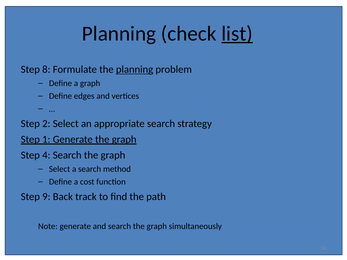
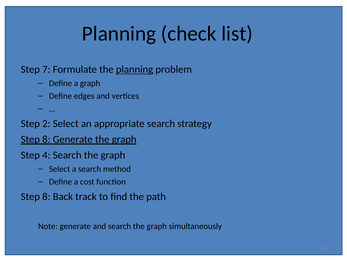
list underline: present -> none (237, 34)
8: 8 -> 7 (46, 70)
1: 1 -> 8 (46, 140)
9: 9 -> 8 (46, 197)
